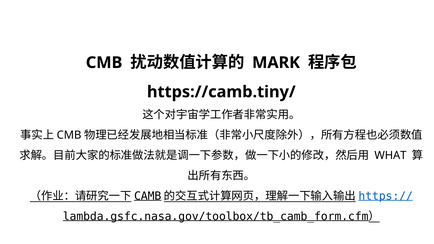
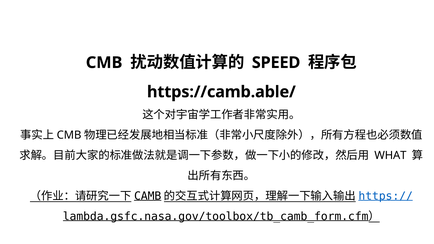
MARK: MARK -> SPEED (276, 63)
https://camb.tiny/: https://camb.tiny/ -> https://camb.able/ (221, 92)
